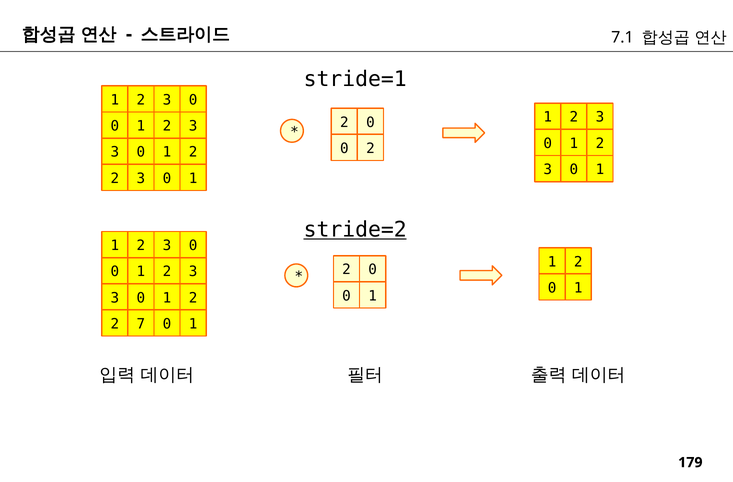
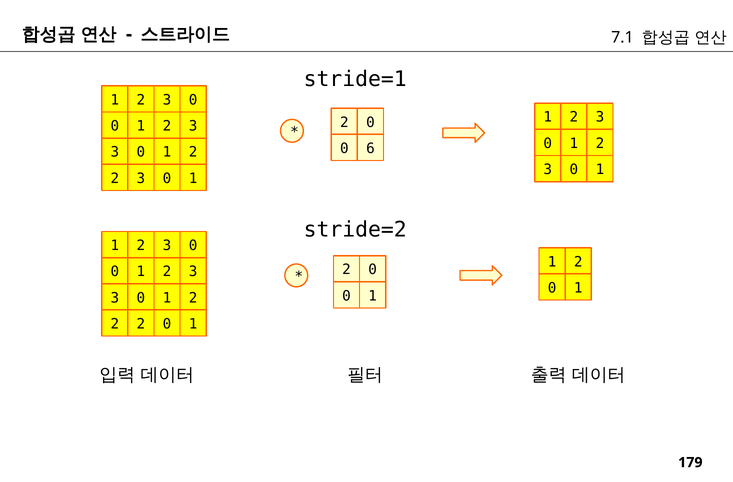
0 2: 2 -> 6 (370, 148)
stride=2 underline: present -> none (355, 229)
7: 7 -> 2 (141, 324)
